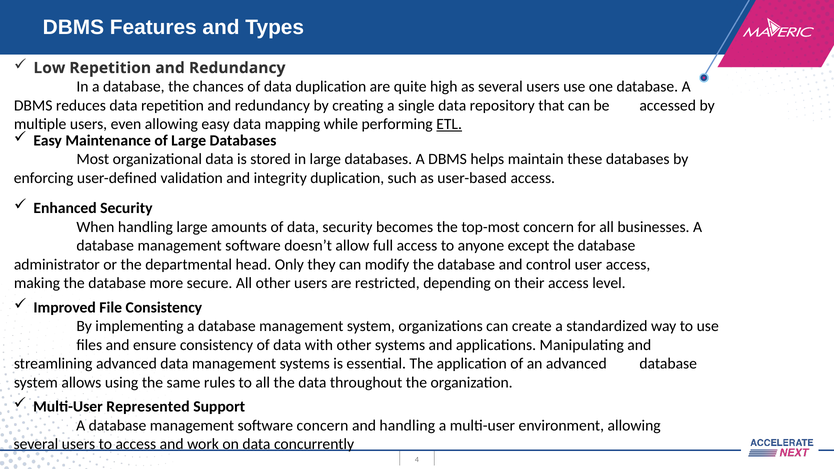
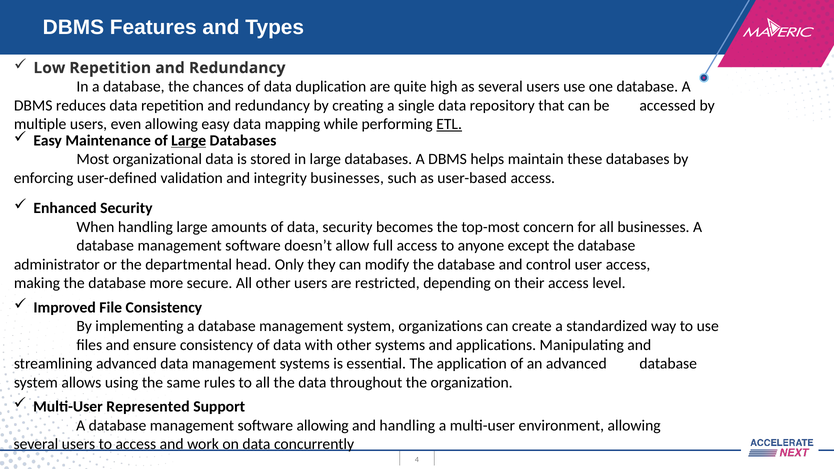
Large underline: none -> present (189, 141)
integrity duplication: duplication -> businesses (347, 178)
software concern: concern -> allowing (323, 426)
